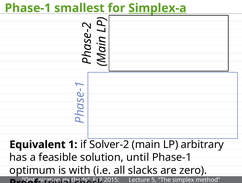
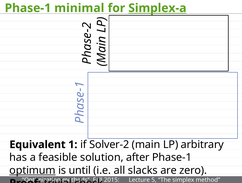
smallest: smallest -> minimal (79, 8)
until: until -> after (138, 157)
optimum underline: none -> present (32, 170)
with: with -> until (80, 170)
